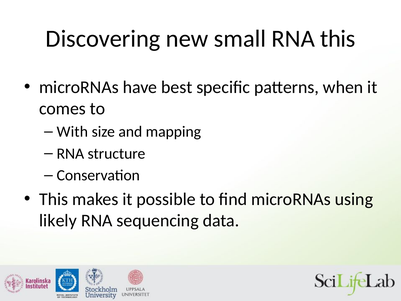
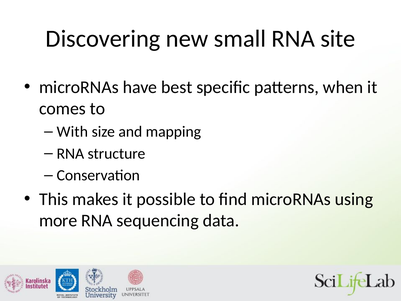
RNA this: this -> site (338, 39)
likely: likely -> more (58, 220)
